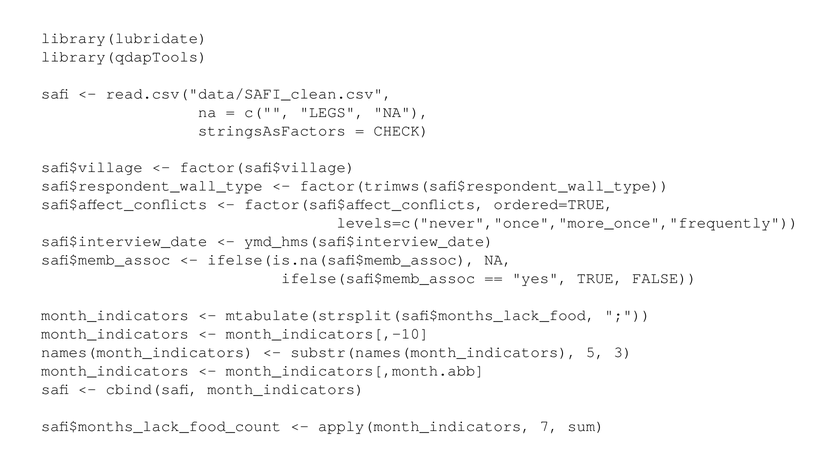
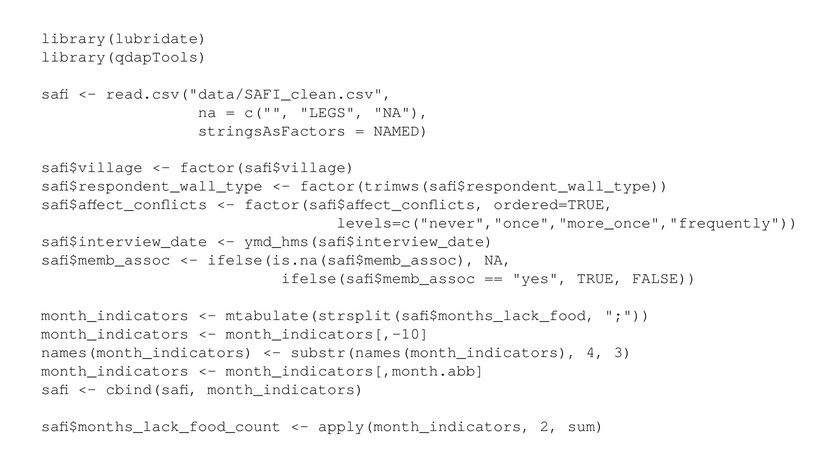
CHECK: CHECK -> NAMED (401, 130)
5: 5 -> 4 (595, 352)
7: 7 -> 2 (549, 426)
